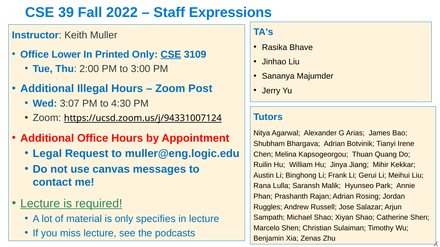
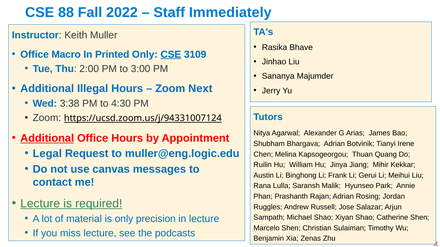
39: 39 -> 88 (66, 12)
Expressions: Expressions -> Immediately (230, 12)
Lower: Lower -> Macro (66, 55)
Post: Post -> Next (200, 89)
3:07: 3:07 -> 3:38 (70, 104)
Additional underline: none -> present (47, 138)
specifies: specifies -> precision (156, 219)
